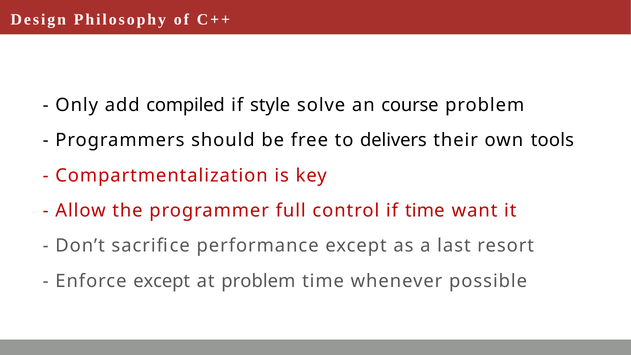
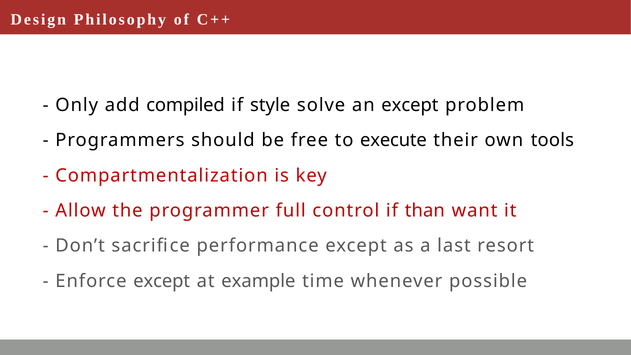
an course: course -> except (410, 105)
delivers: delivers -> execute (393, 140)
if time: time -> than (425, 211)
at problem: problem -> example (258, 281)
